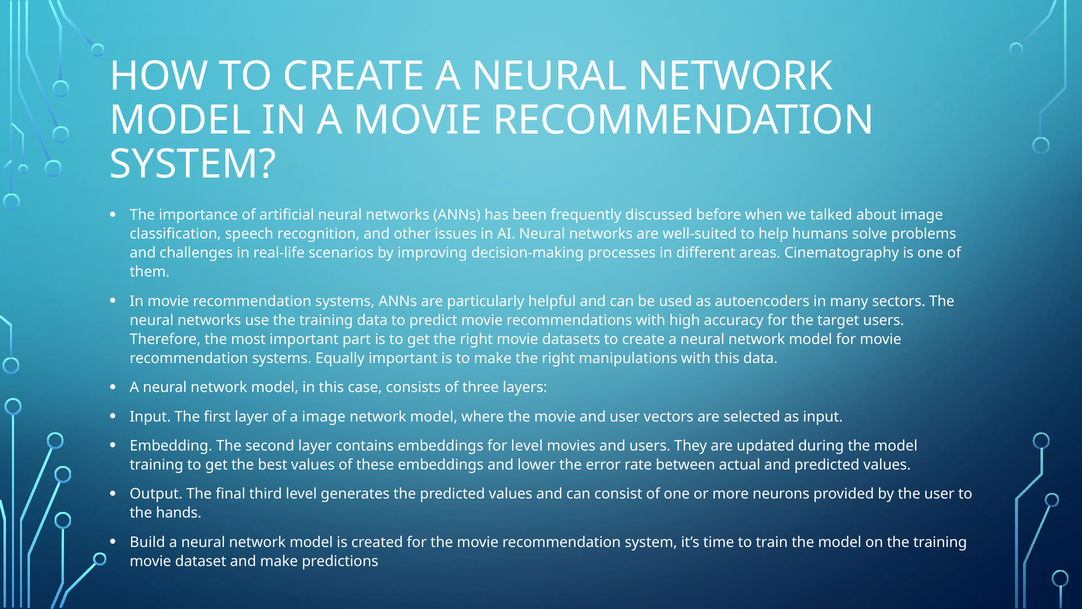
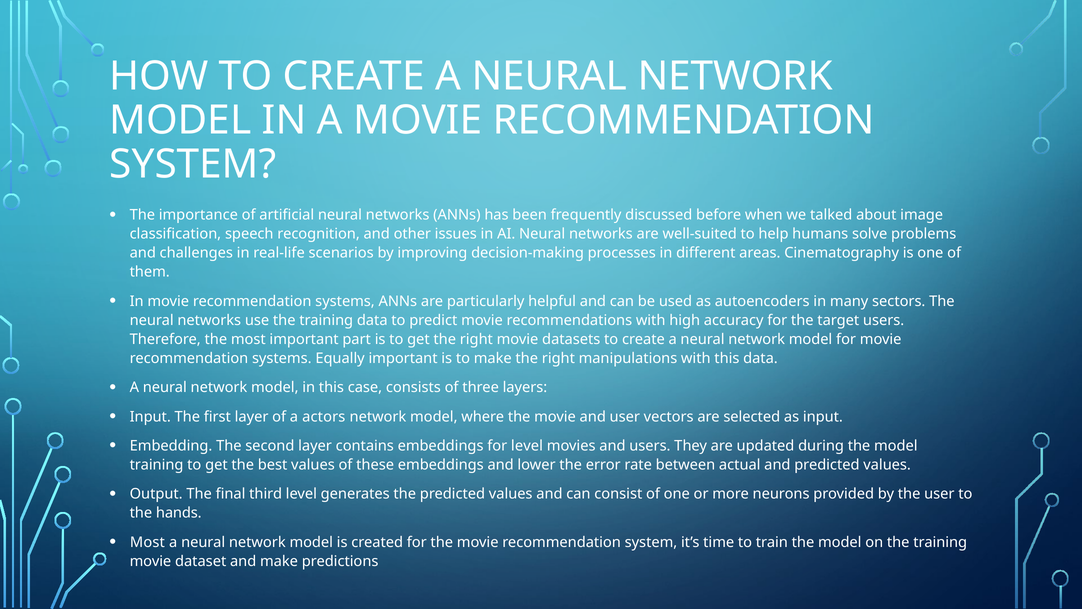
a image: image -> actors (324, 416)
Build: Build -> Most (147, 542)
